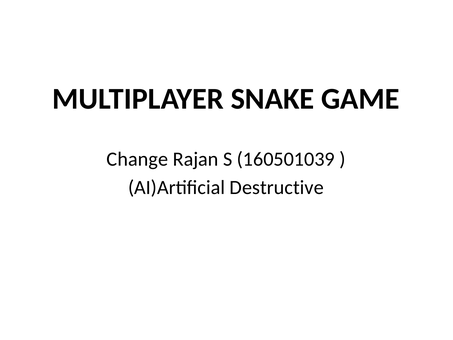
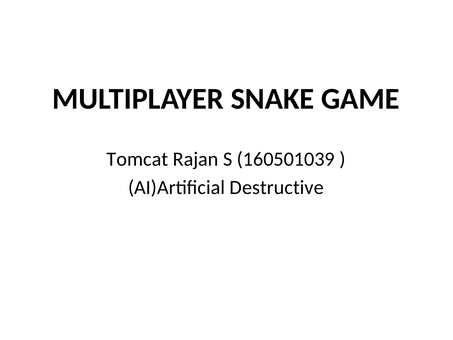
Change: Change -> Tomcat (137, 159)
